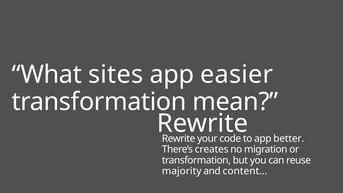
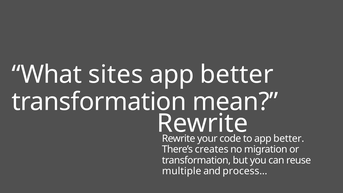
easier: easier -> better (237, 75)
majority: majority -> multiple (182, 171)
content…: content… -> process… (245, 171)
